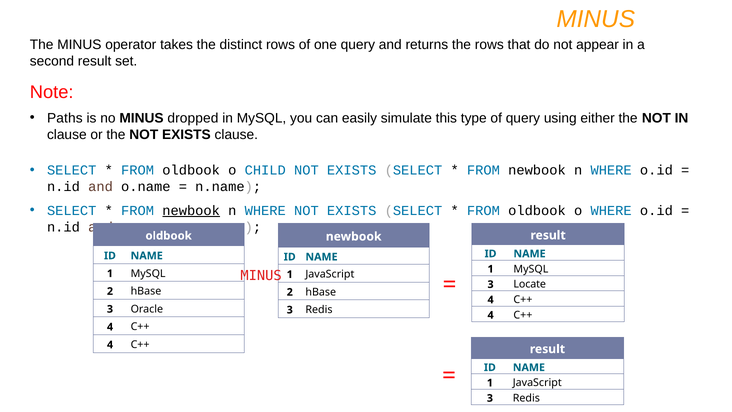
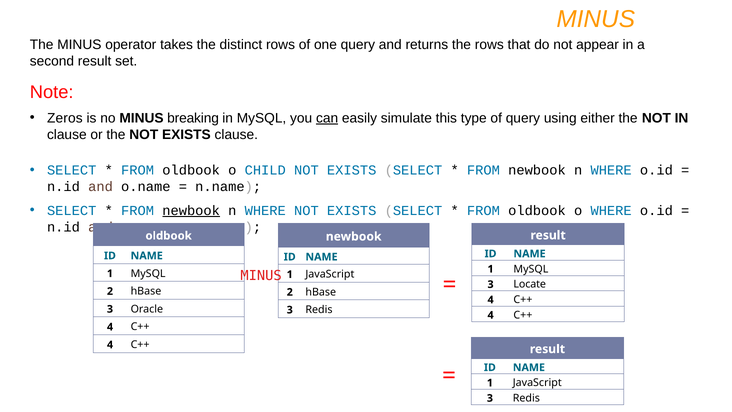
Paths: Paths -> Zeros (65, 118)
dropped: dropped -> breaking (193, 118)
can underline: none -> present (327, 118)
